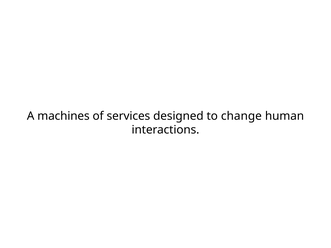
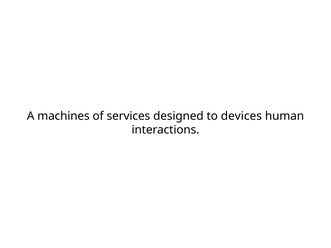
change: change -> devices (241, 116)
